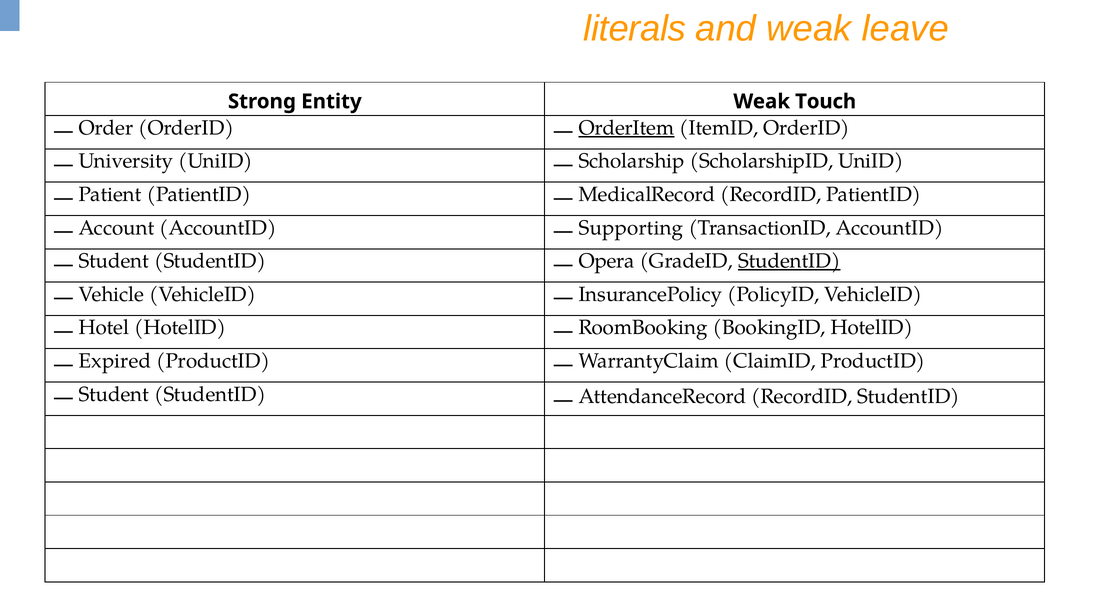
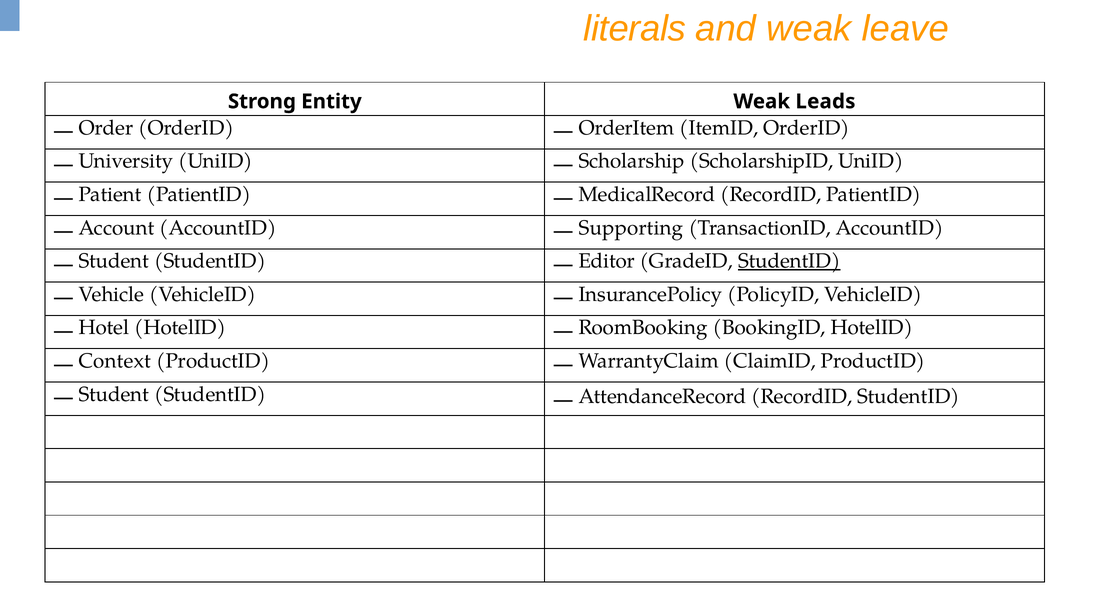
Touch: Touch -> Leads (825, 101)
OrderItem underline: present -> none (626, 128)
Opera: Opera -> Editor (607, 261)
Expired: Expired -> Context (115, 361)
